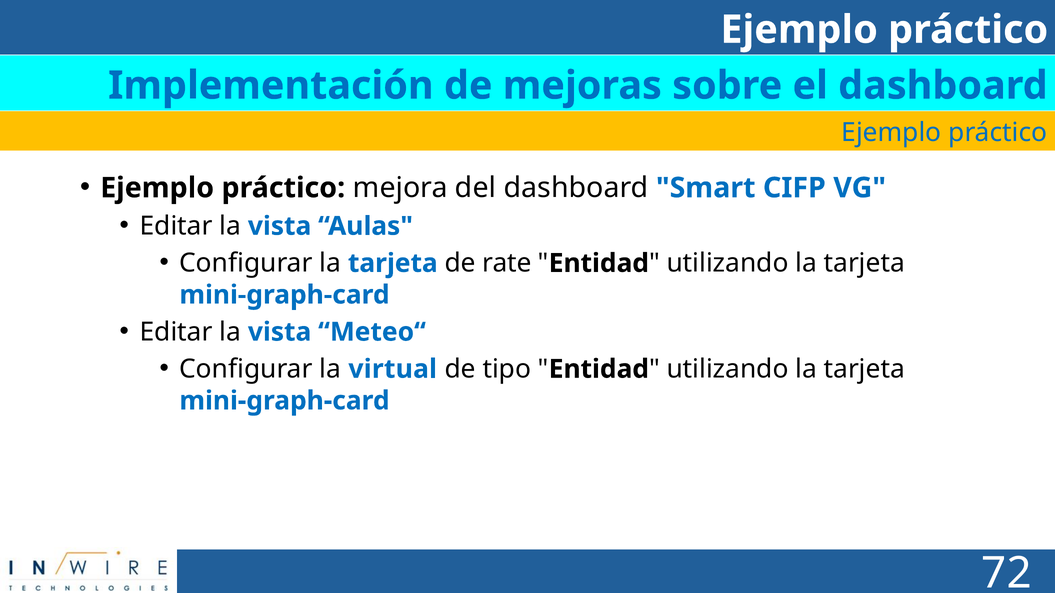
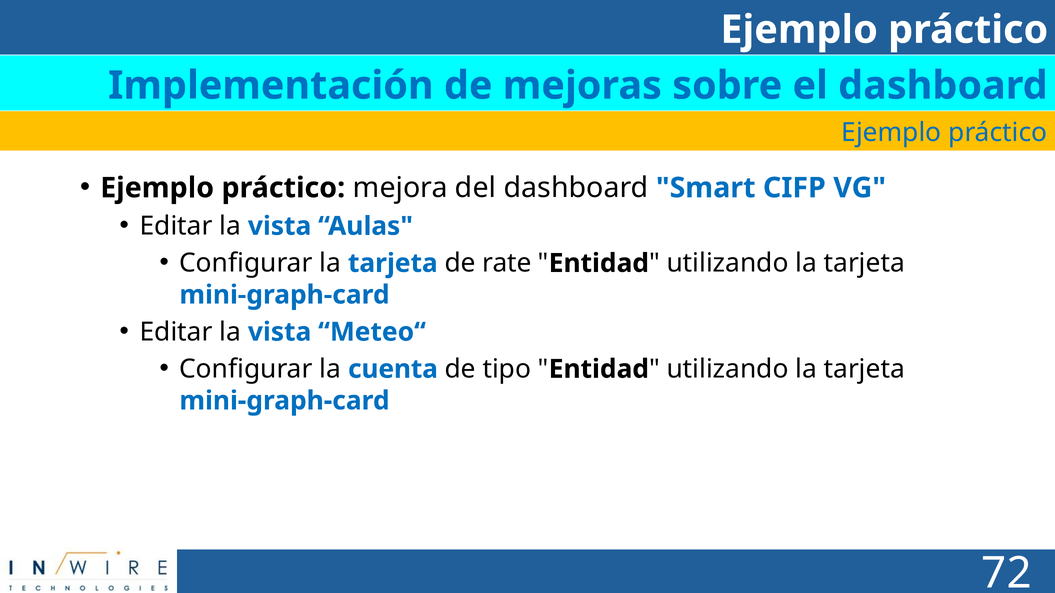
virtual: virtual -> cuenta (393, 369)
